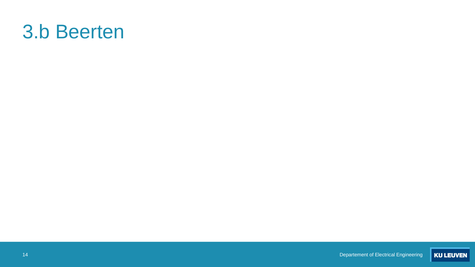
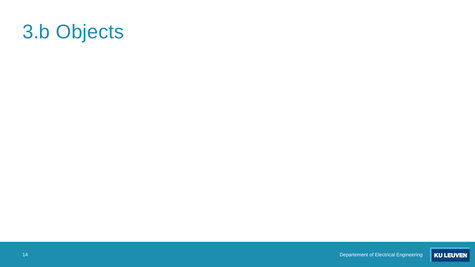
Beerten: Beerten -> Objects (90, 32)
